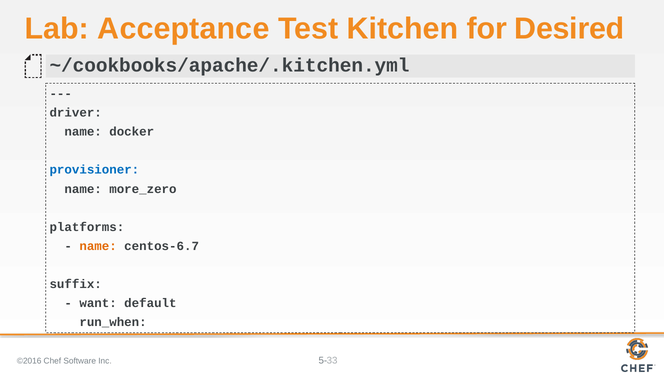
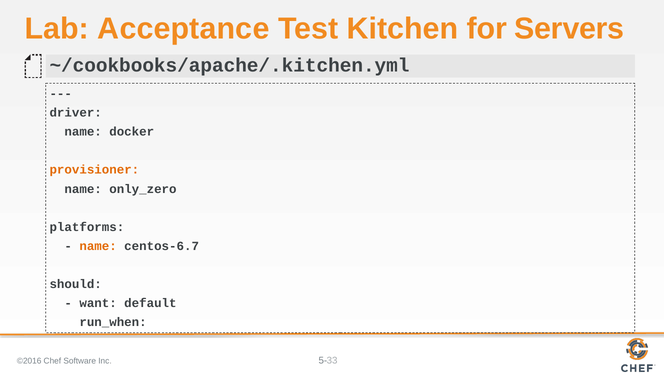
Desired: Desired -> Servers (569, 29)
provisioner colour: blue -> orange (94, 170)
more_zero: more_zero -> only_zero (143, 189)
suffix: suffix -> should (76, 285)
